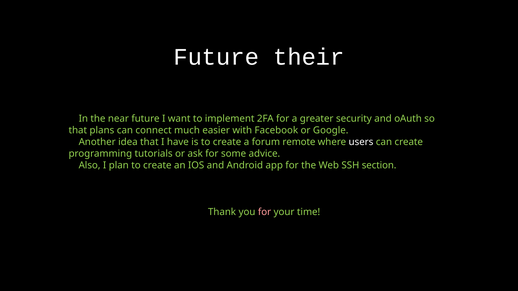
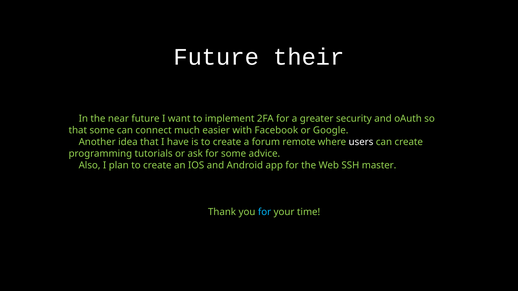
that plans: plans -> some (102, 130)
section: section -> master (379, 165)
for colour: pink -> light blue (265, 212)
